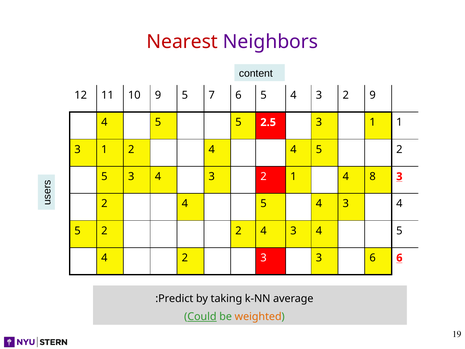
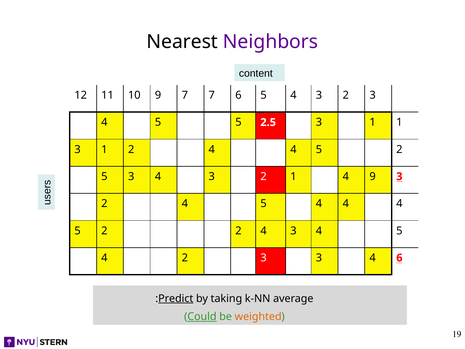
Nearest colour: red -> black (182, 42)
9 5: 5 -> 7 (185, 95)
3 2 9: 9 -> 3 (373, 95)
4 8: 8 -> 9 (373, 176)
4 5 4 3: 3 -> 4 (346, 204)
3 3 6: 6 -> 4 (373, 258)
Predict underline: none -> present (176, 298)
